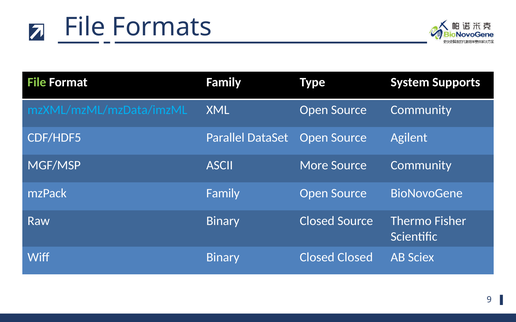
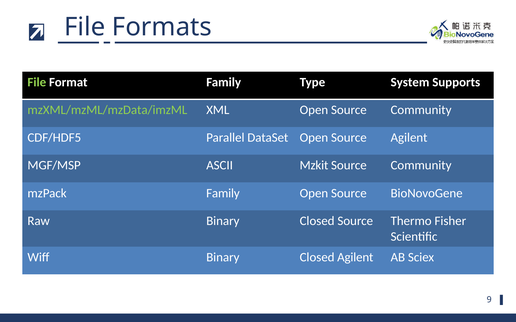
mzXML/mzML/mzData/imzML colour: light blue -> light green (107, 110)
More: More -> Mzkit (314, 166)
Closed Closed: Closed -> Agilent (355, 258)
